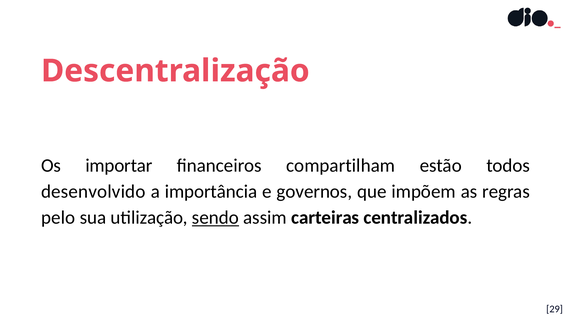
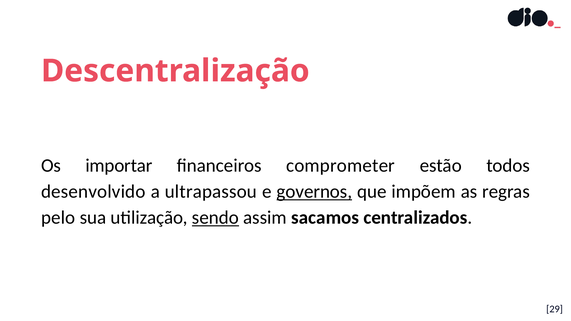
compartilham: compartilham -> comprometer (341, 166)
importância: importância -> ultrapassou (211, 192)
governos underline: none -> present (314, 192)
carteiras: carteiras -> sacamos (325, 218)
